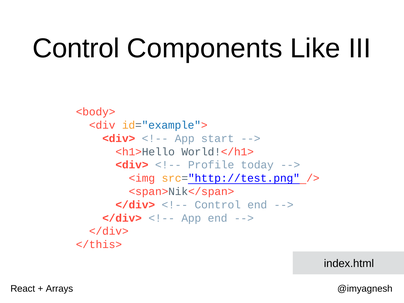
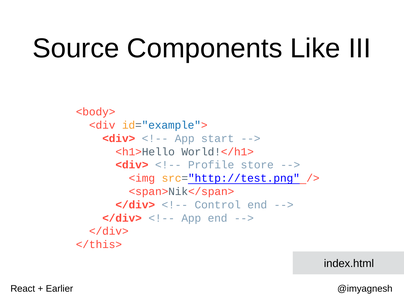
Control: Control -> Source (76, 49)
today: today -> store (257, 165)
Arrays: Arrays -> Earlier (59, 289)
